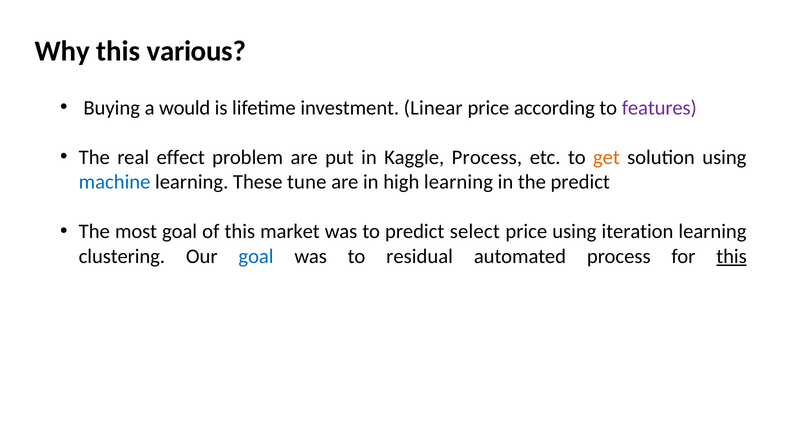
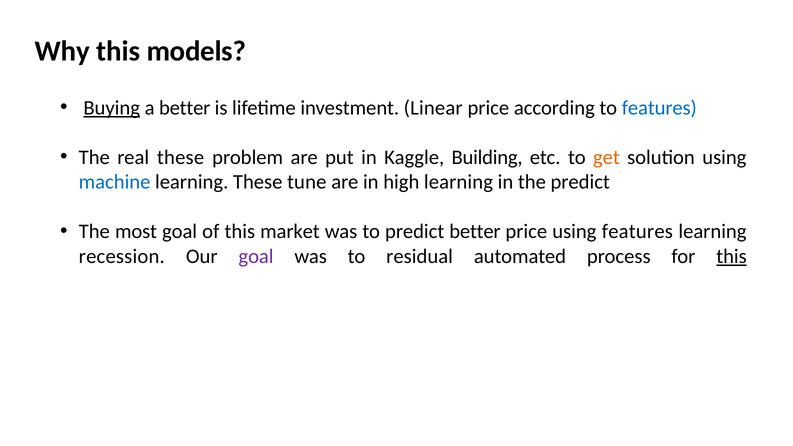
various: various -> models (196, 51)
Buying underline: none -> present (112, 108)
a would: would -> better (185, 108)
features colour: purple -> blue (659, 108)
real effect: effect -> these (181, 157)
Kaggle Process: Process -> Building (487, 157)
predict select: select -> better (475, 232)
using iteration: iteration -> features (637, 232)
clustering: clustering -> recession (122, 256)
goal colour: blue -> purple (256, 256)
